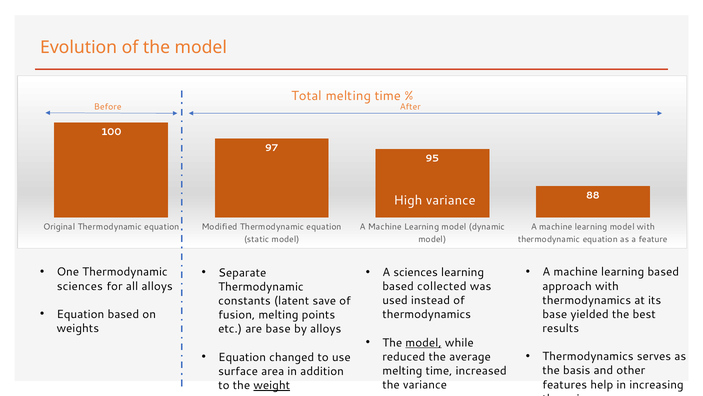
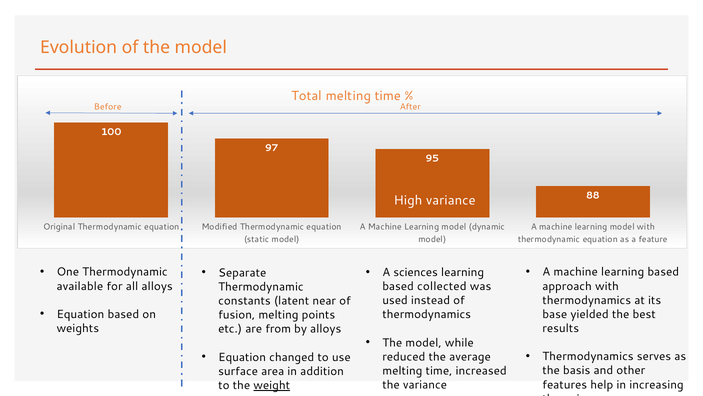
sciences: sciences -> available (80, 286)
save: save -> near (324, 301)
are base: base -> from (278, 329)
model underline: present -> none (424, 342)
